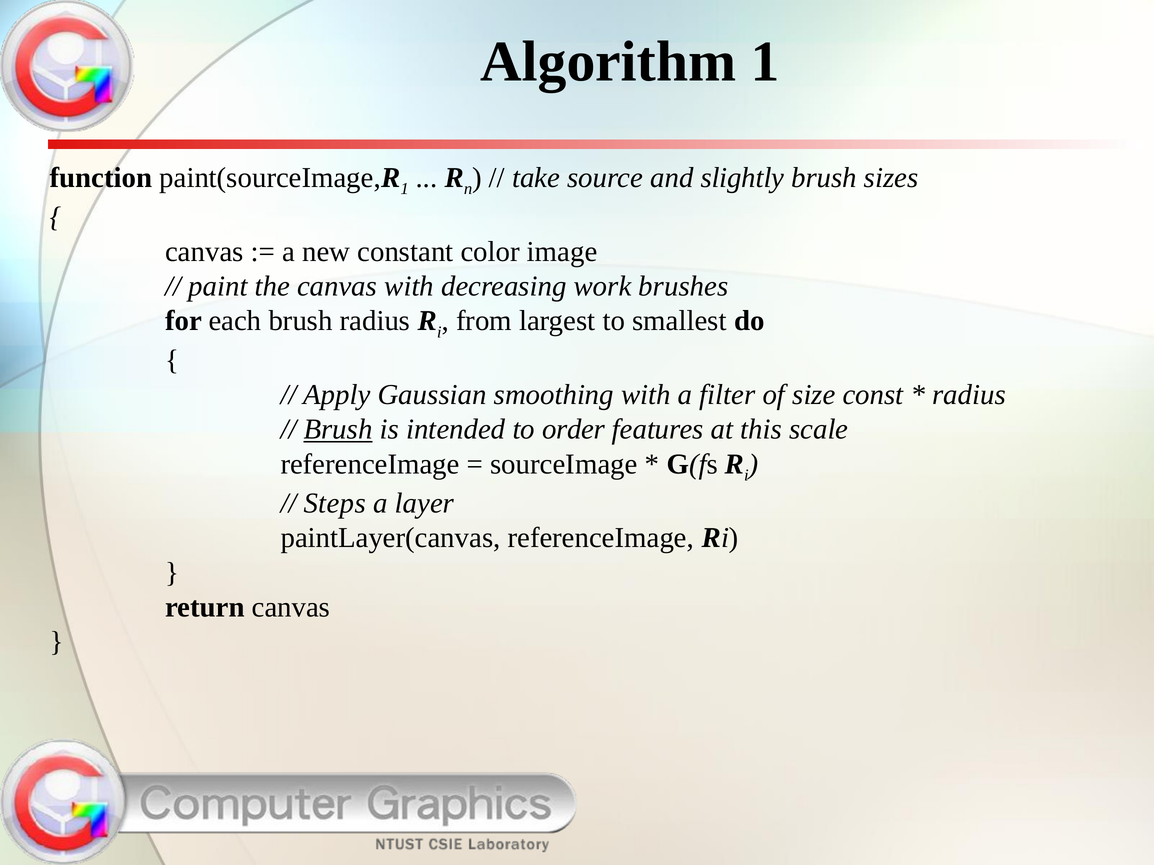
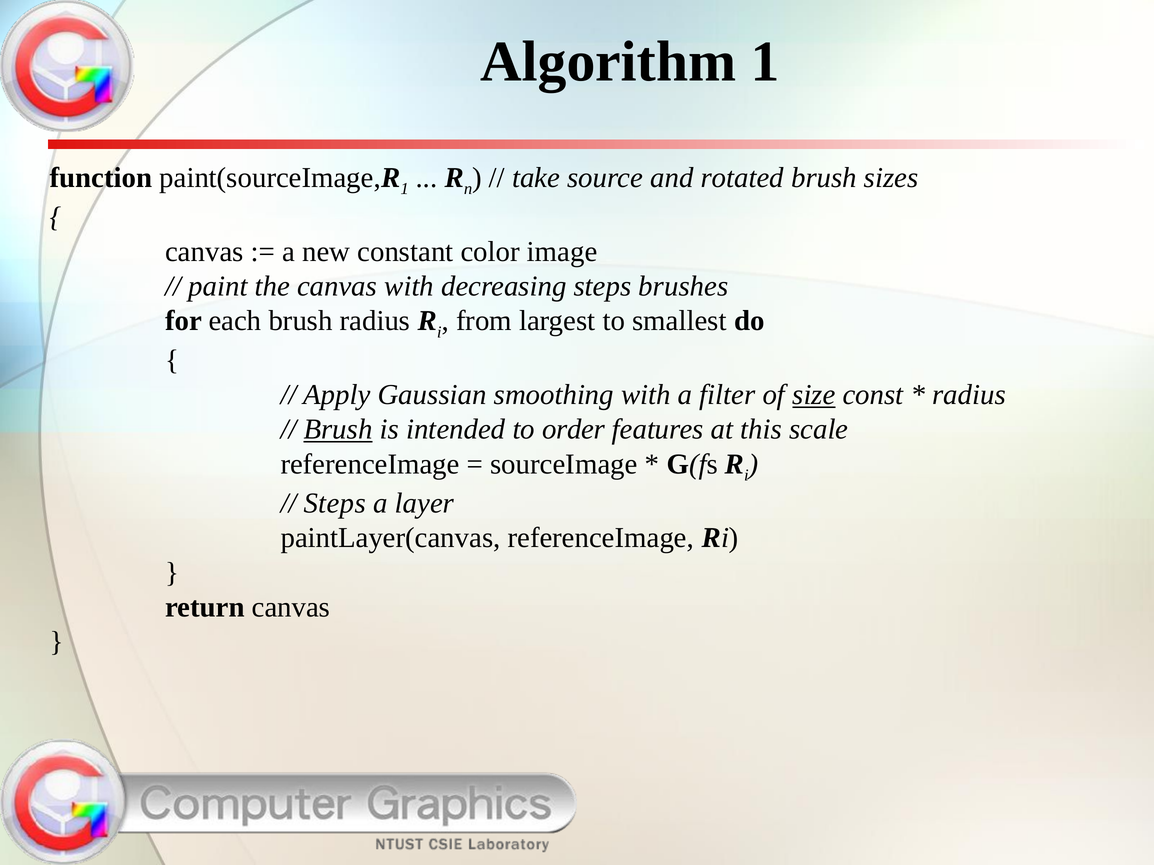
slightly: slightly -> rotated (742, 178)
decreasing work: work -> steps (603, 286)
size underline: none -> present (814, 395)
